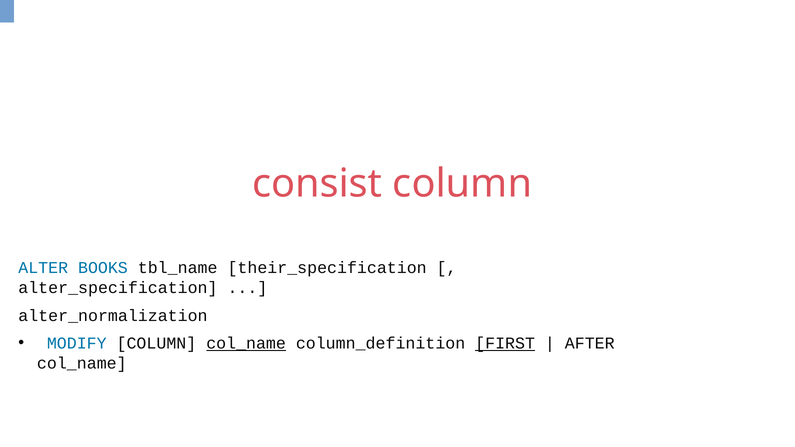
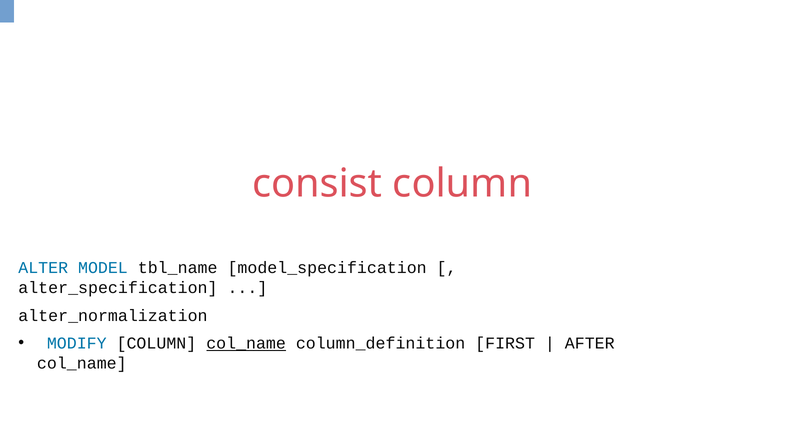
BOOKS: BOOKS -> MODEL (103, 268)
their_specification: their_specification -> model_specification (327, 268)
FIRST underline: present -> none (505, 344)
